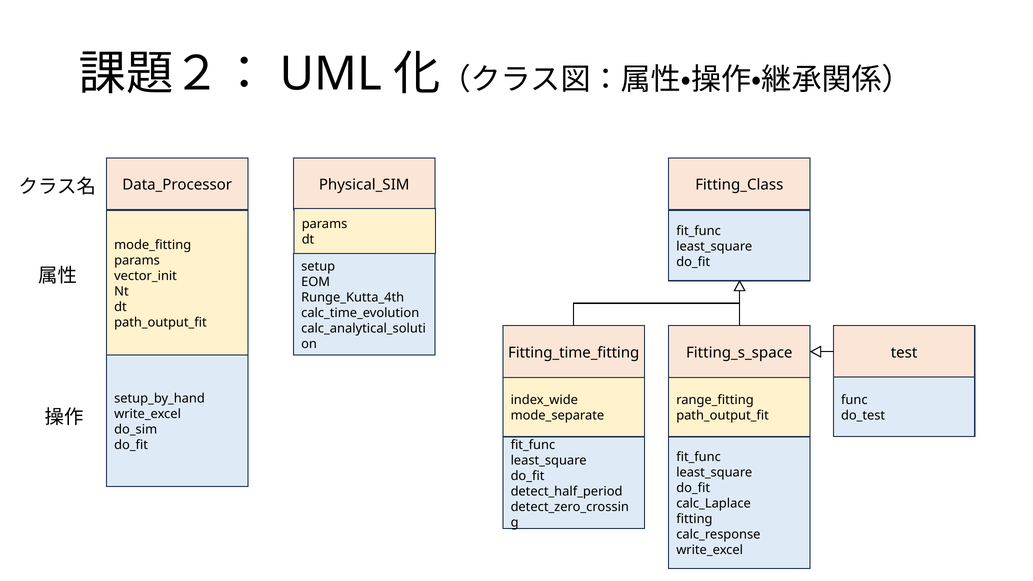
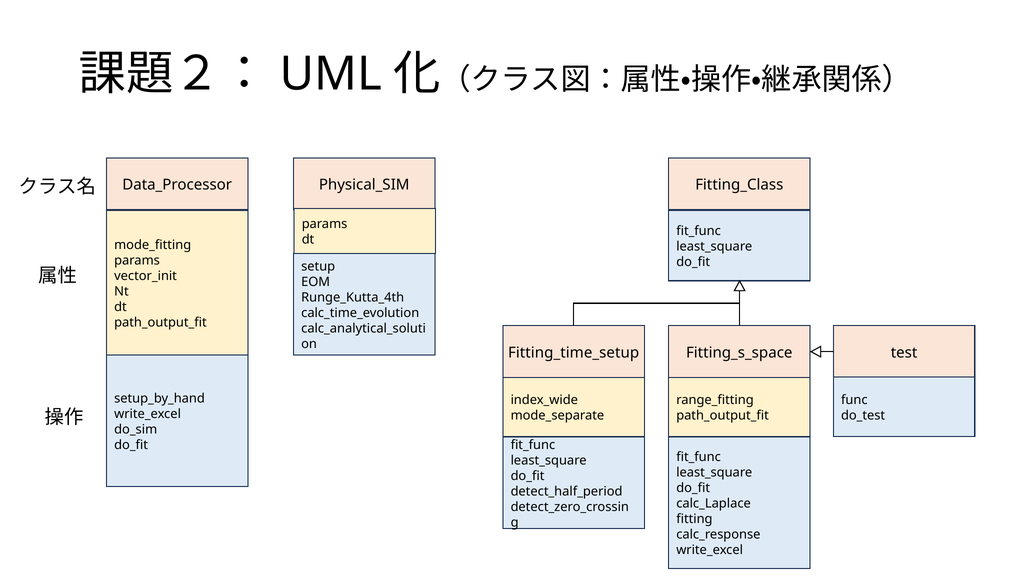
Fitting_time_fitting: Fitting_time_fitting -> Fitting_time_setup (574, 353)
